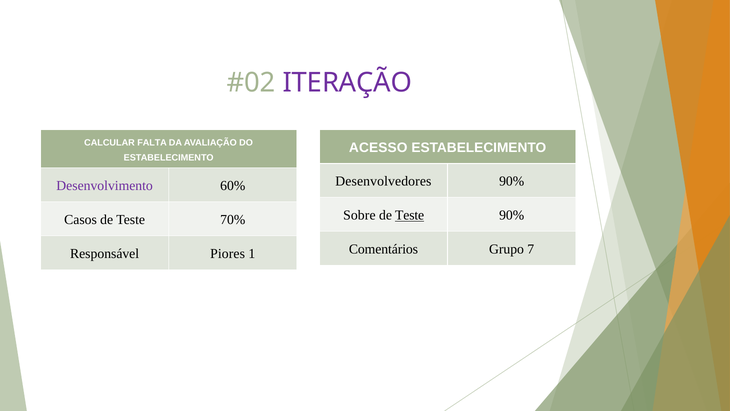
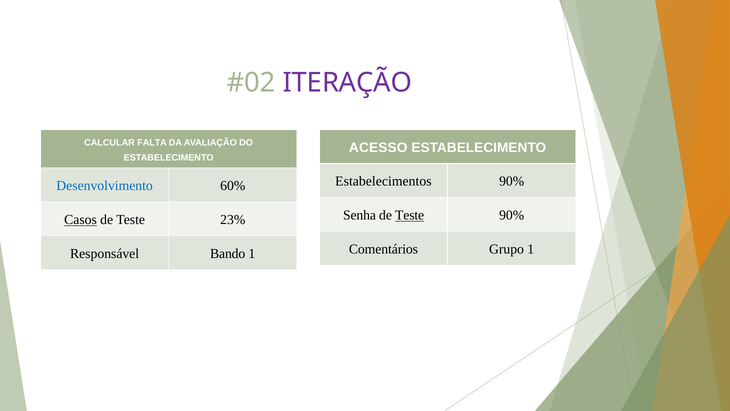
Desenvolvedores: Desenvolvedores -> Estabelecimentos (383, 181)
Desenvolvimento colour: purple -> blue (105, 186)
Sobre: Sobre -> Senha (360, 215)
Casos underline: none -> present (81, 220)
70%: 70% -> 23% (233, 220)
Grupo 7: 7 -> 1 (531, 249)
Piores: Piores -> Bando (228, 254)
